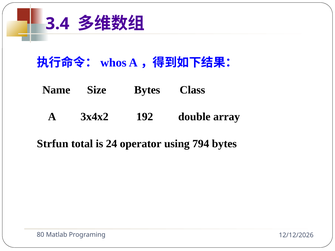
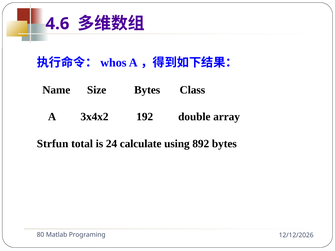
3.4: 3.4 -> 4.6 (57, 24)
operator: operator -> calculate (141, 144)
794: 794 -> 892 (201, 144)
